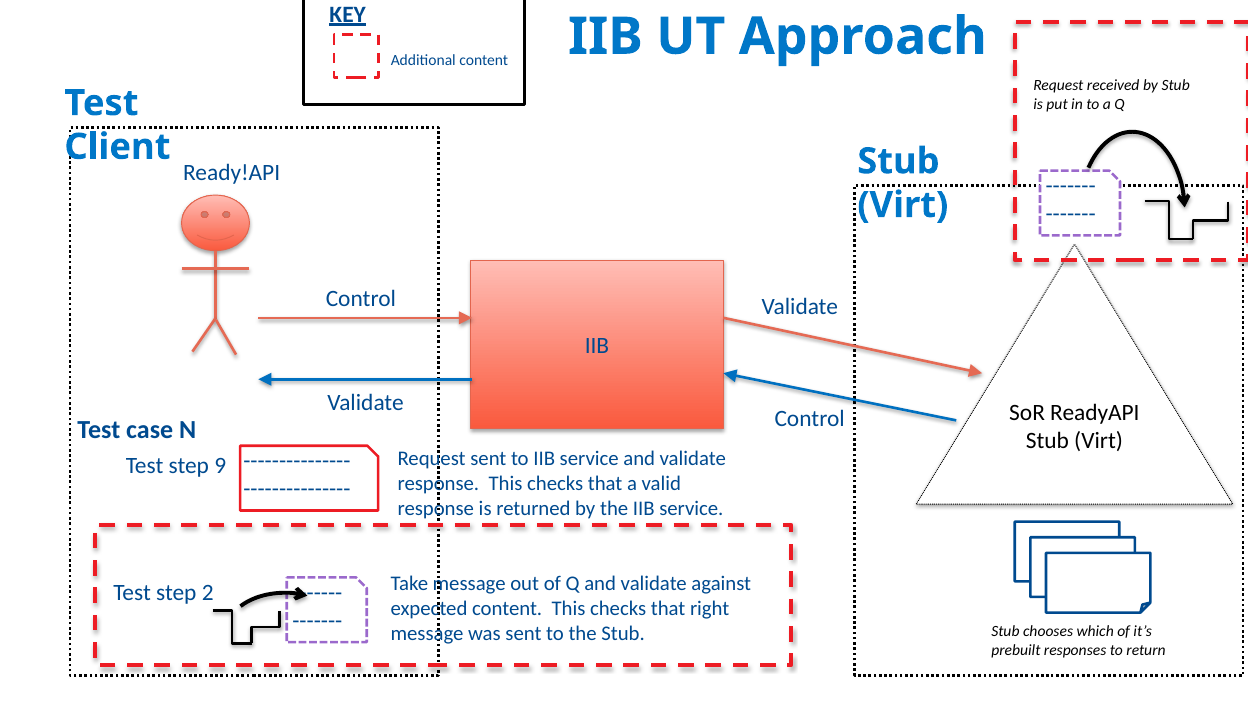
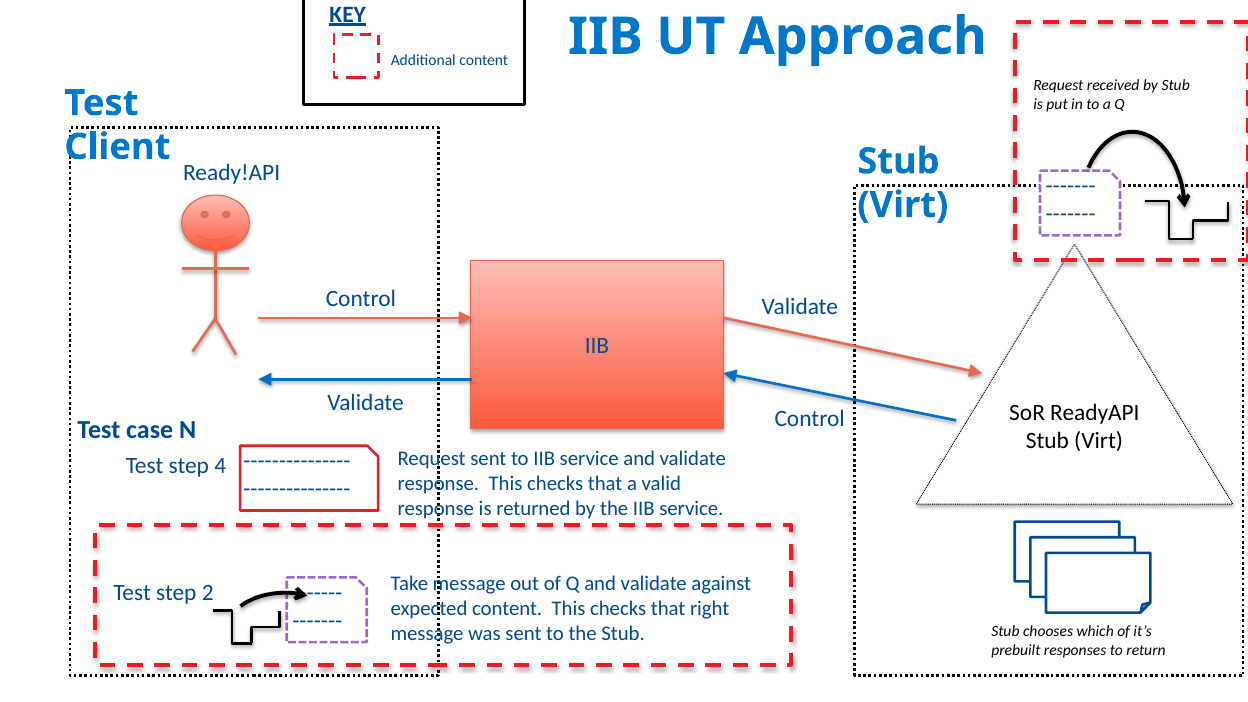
9: 9 -> 4 (220, 466)
